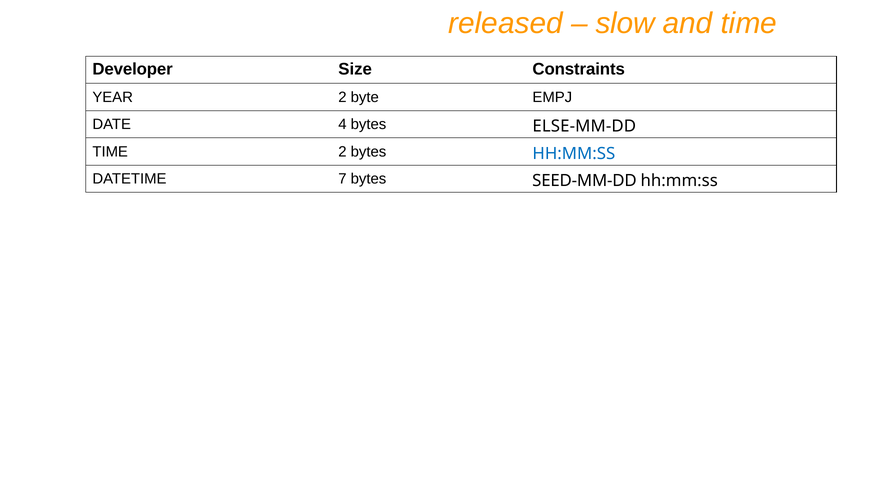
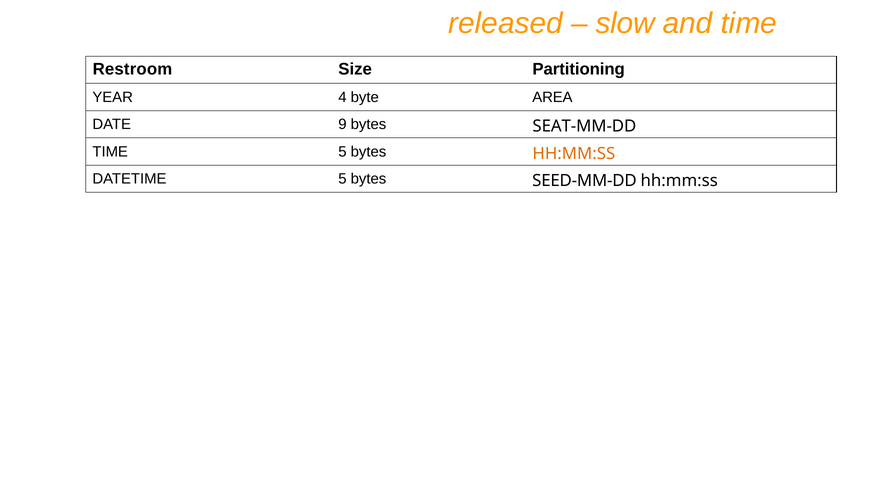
Developer: Developer -> Restroom (132, 69)
Constraints: Constraints -> Partitioning (579, 69)
YEAR 2: 2 -> 4 (342, 97)
EMPJ: EMPJ -> AREA (552, 97)
4: 4 -> 9 (342, 125)
ELSE-MM-DD: ELSE-MM-DD -> SEAT-MM-DD (584, 126)
TIME 2: 2 -> 5 (342, 152)
HH:MM:SS colour: blue -> orange (574, 154)
DATETIME 7: 7 -> 5 (342, 179)
